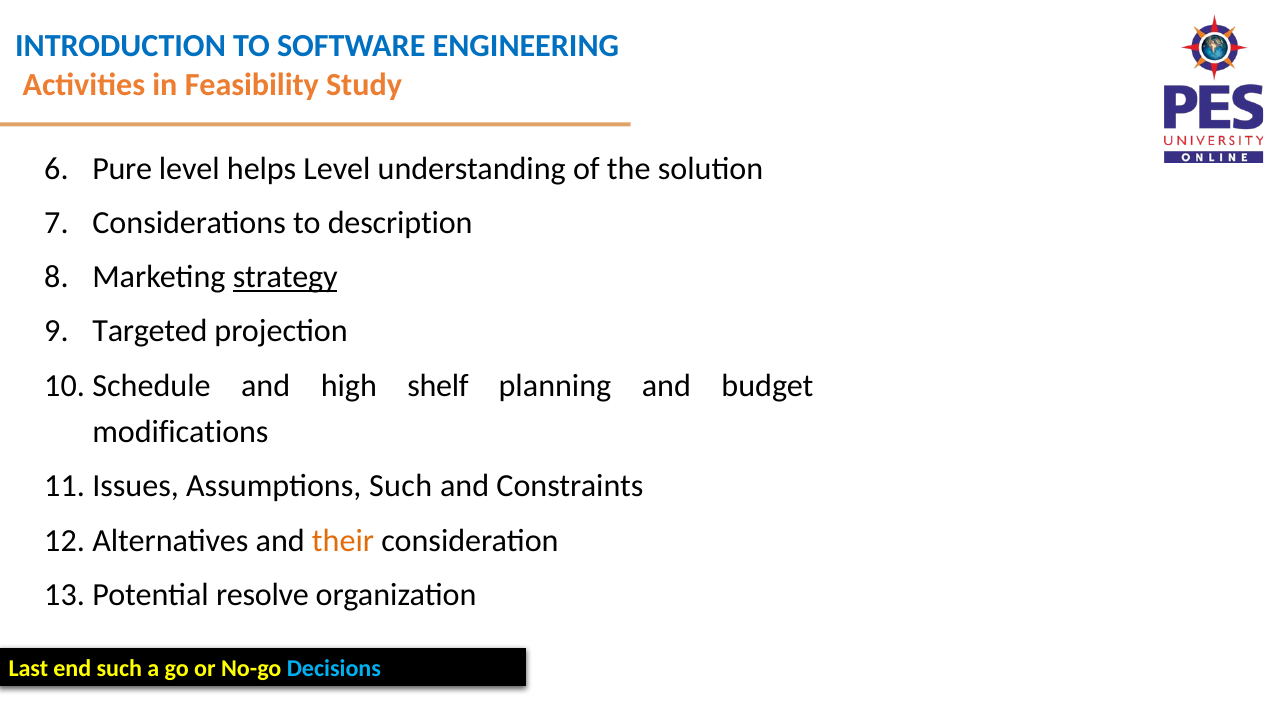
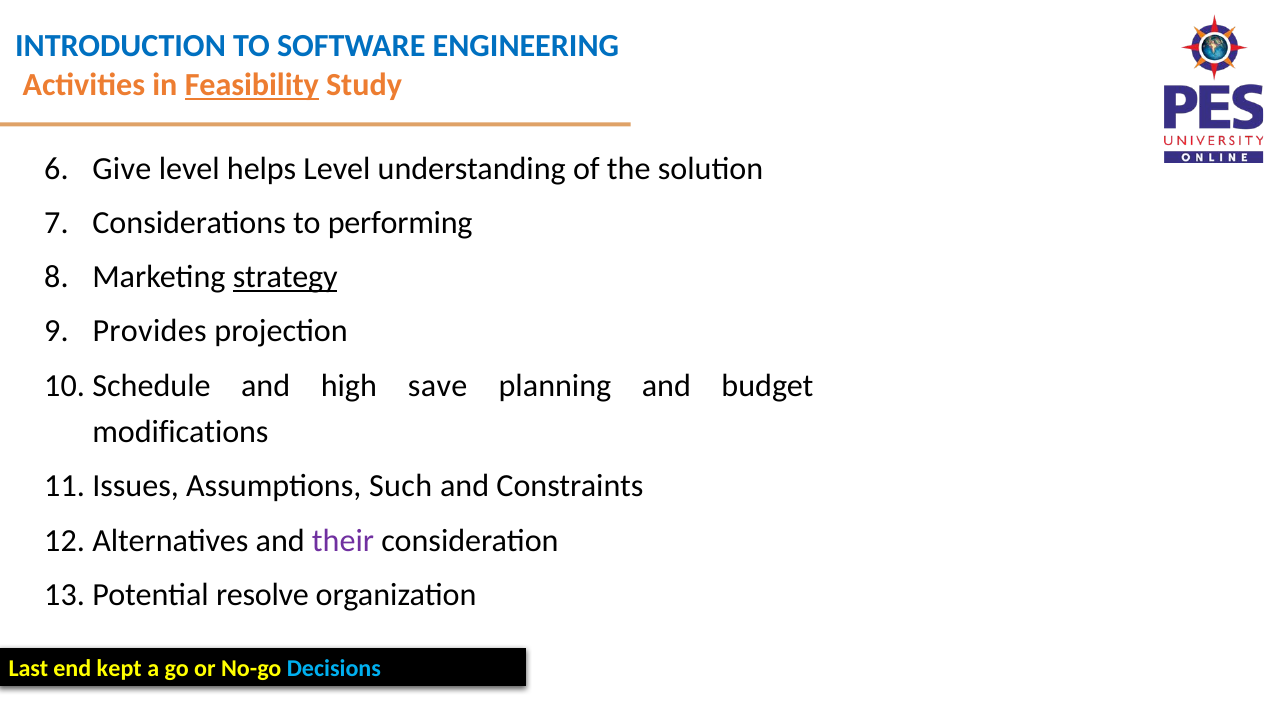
Feasibility underline: none -> present (252, 85)
Pure: Pure -> Give (122, 168)
description: description -> performing (400, 223)
Targeted: Targeted -> Provides (150, 331)
shelf: shelf -> save (438, 386)
their colour: orange -> purple (343, 540)
end such: such -> kept (119, 668)
